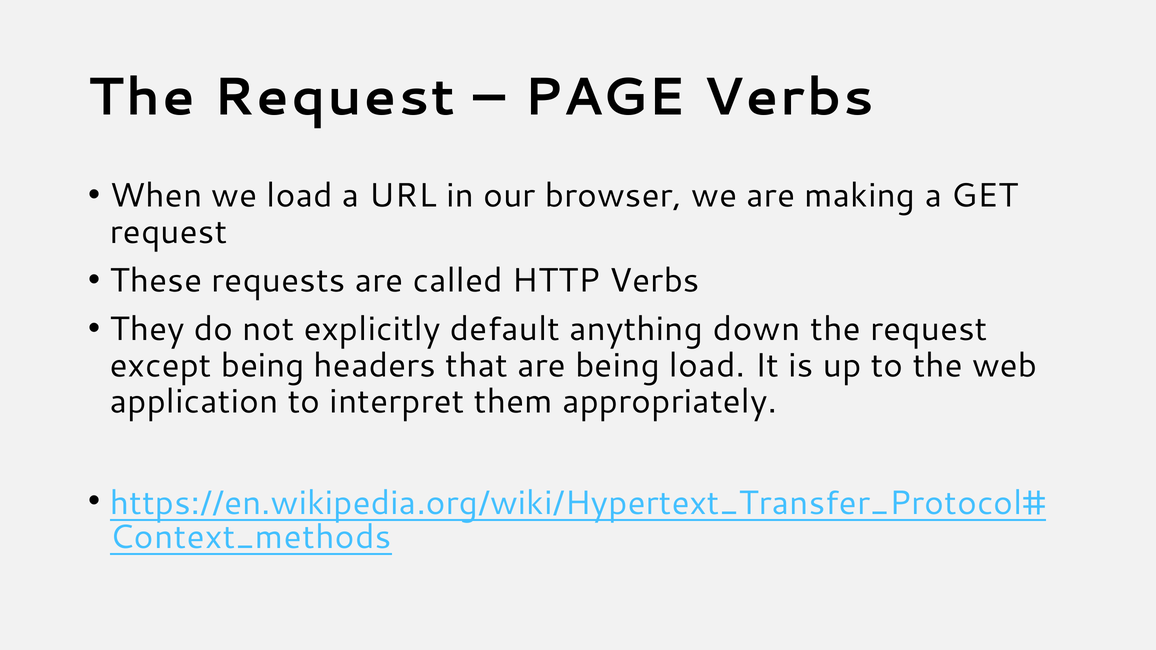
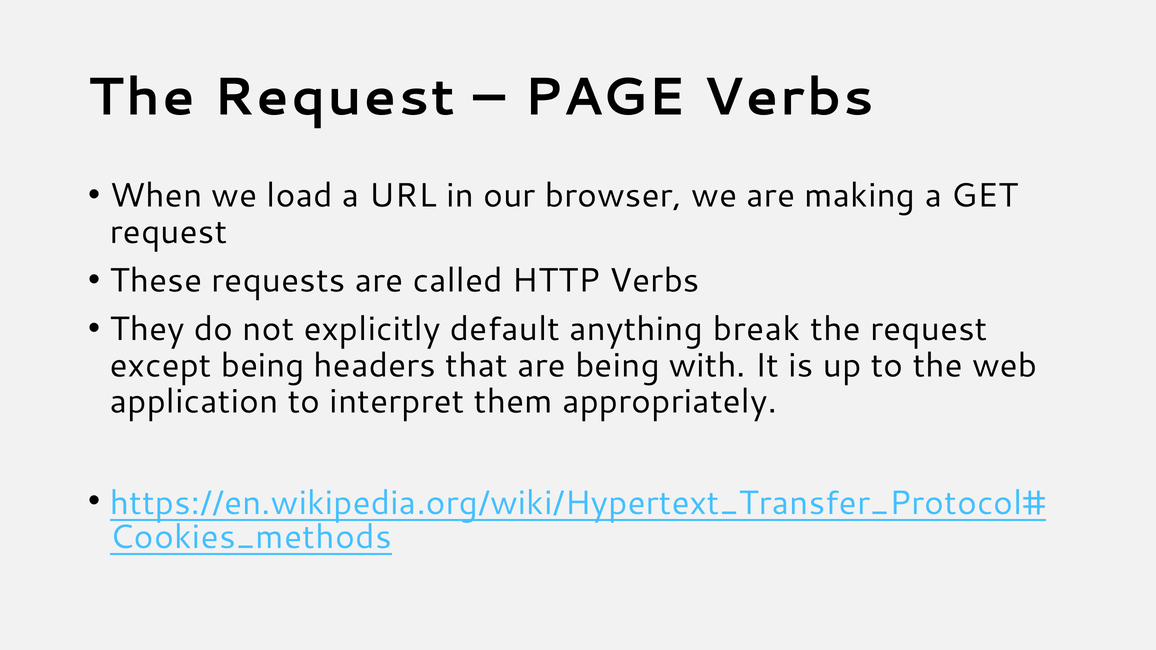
down: down -> break (757, 329)
being load: load -> with (707, 366)
Context_methods: Context_methods -> Cookies_methods (251, 537)
